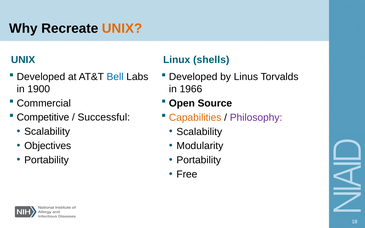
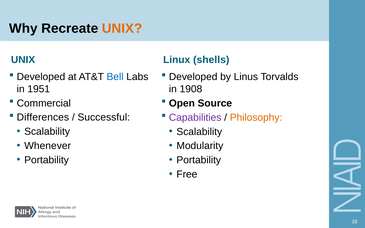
1900: 1900 -> 1951 (39, 89)
1966: 1966 -> 1908 (191, 89)
Competitive: Competitive -> Differences (43, 117)
Capabilities colour: orange -> purple (195, 118)
Philosophy colour: purple -> orange (256, 118)
Objectives: Objectives -> Whenever (48, 146)
